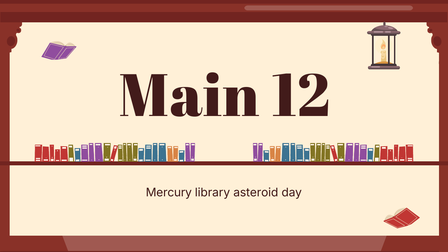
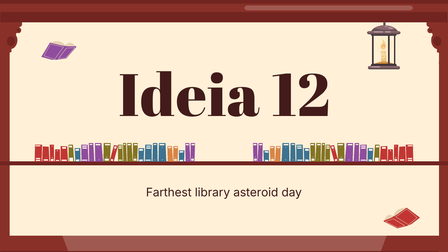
Main: Main -> Ideia (189, 96)
Mercury: Mercury -> Farthest (169, 193)
